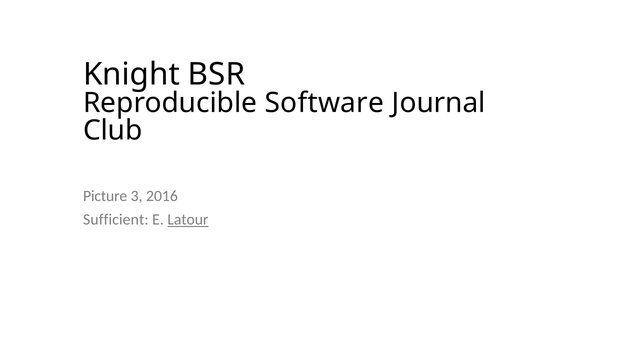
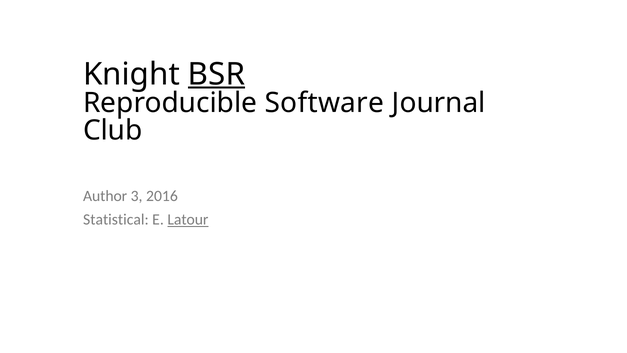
BSR underline: none -> present (217, 74)
Picture: Picture -> Author (105, 196)
Sufficient: Sufficient -> Statistical (116, 219)
